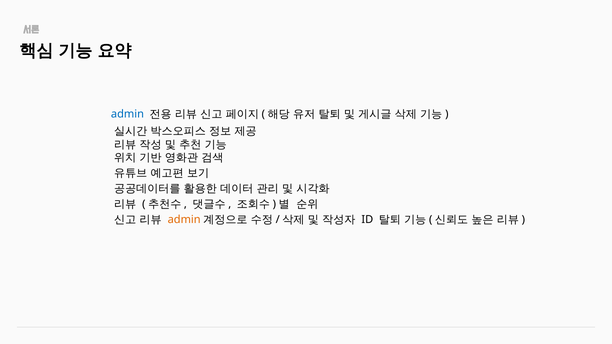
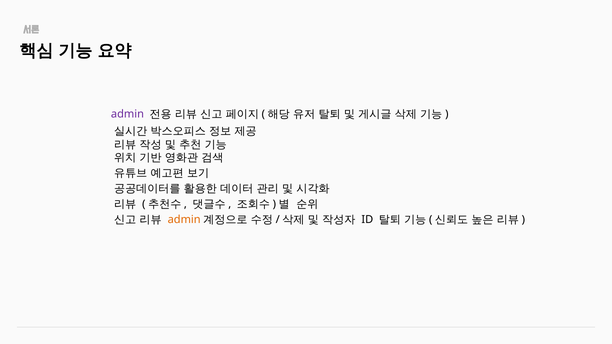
admin colour: blue -> purple (127, 114)
